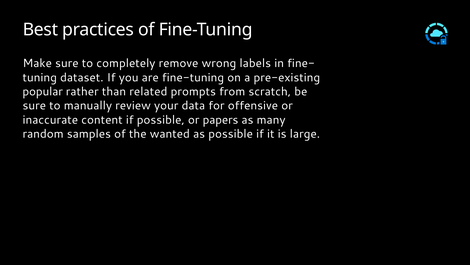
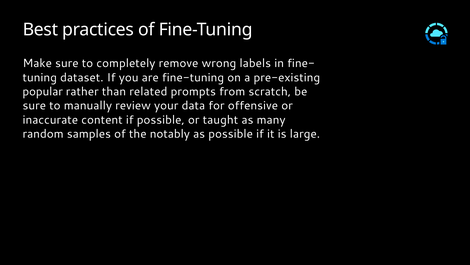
papers: papers -> taught (220, 120)
wanted: wanted -> notably (170, 134)
